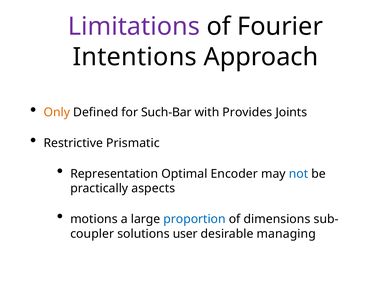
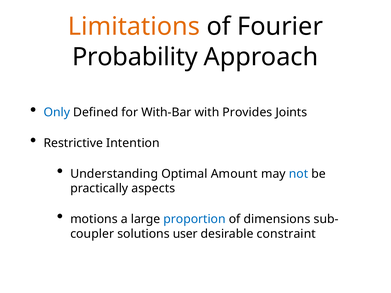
Limitations colour: purple -> orange (134, 27)
Intentions: Intentions -> Probability (135, 57)
Only colour: orange -> blue (57, 113)
Such-Bar: Such-Bar -> With-Bar (166, 113)
Prismatic: Prismatic -> Intention (133, 143)
Representation: Representation -> Understanding (114, 174)
Encoder: Encoder -> Amount (234, 174)
managing: managing -> constraint (286, 234)
